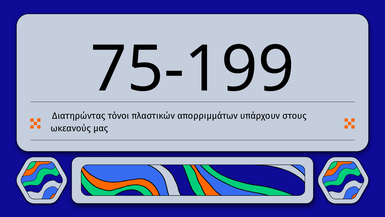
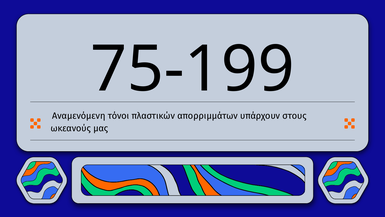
Διατηρώντας: Διατηρώντας -> Αναμενόμενη (79, 116)
